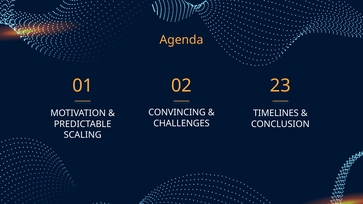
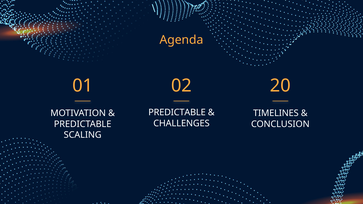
23: 23 -> 20 (280, 86)
CONVINCING: CONVINCING -> PREDICTABLE (177, 113)
